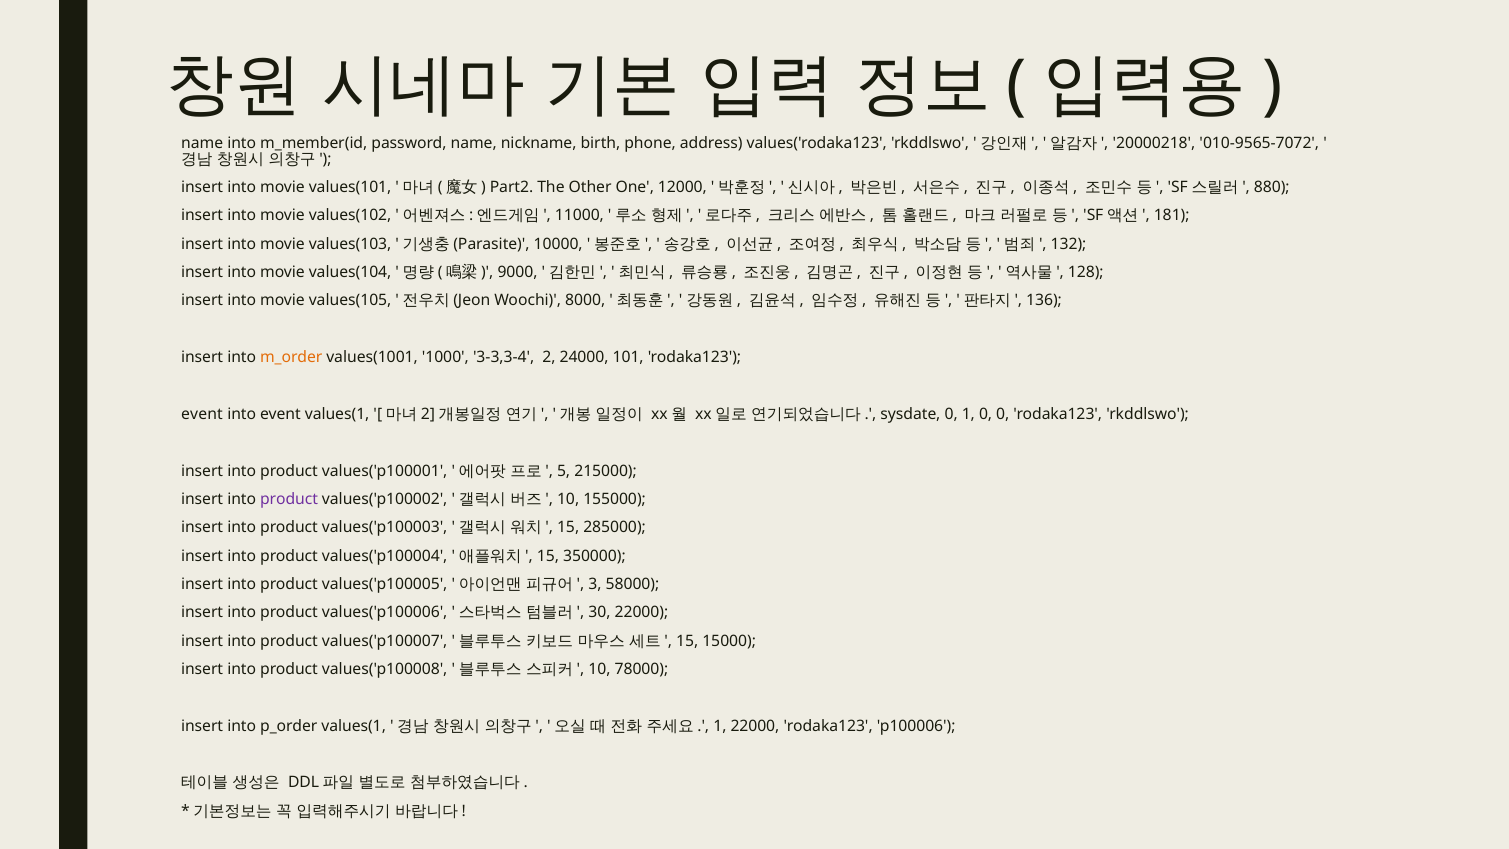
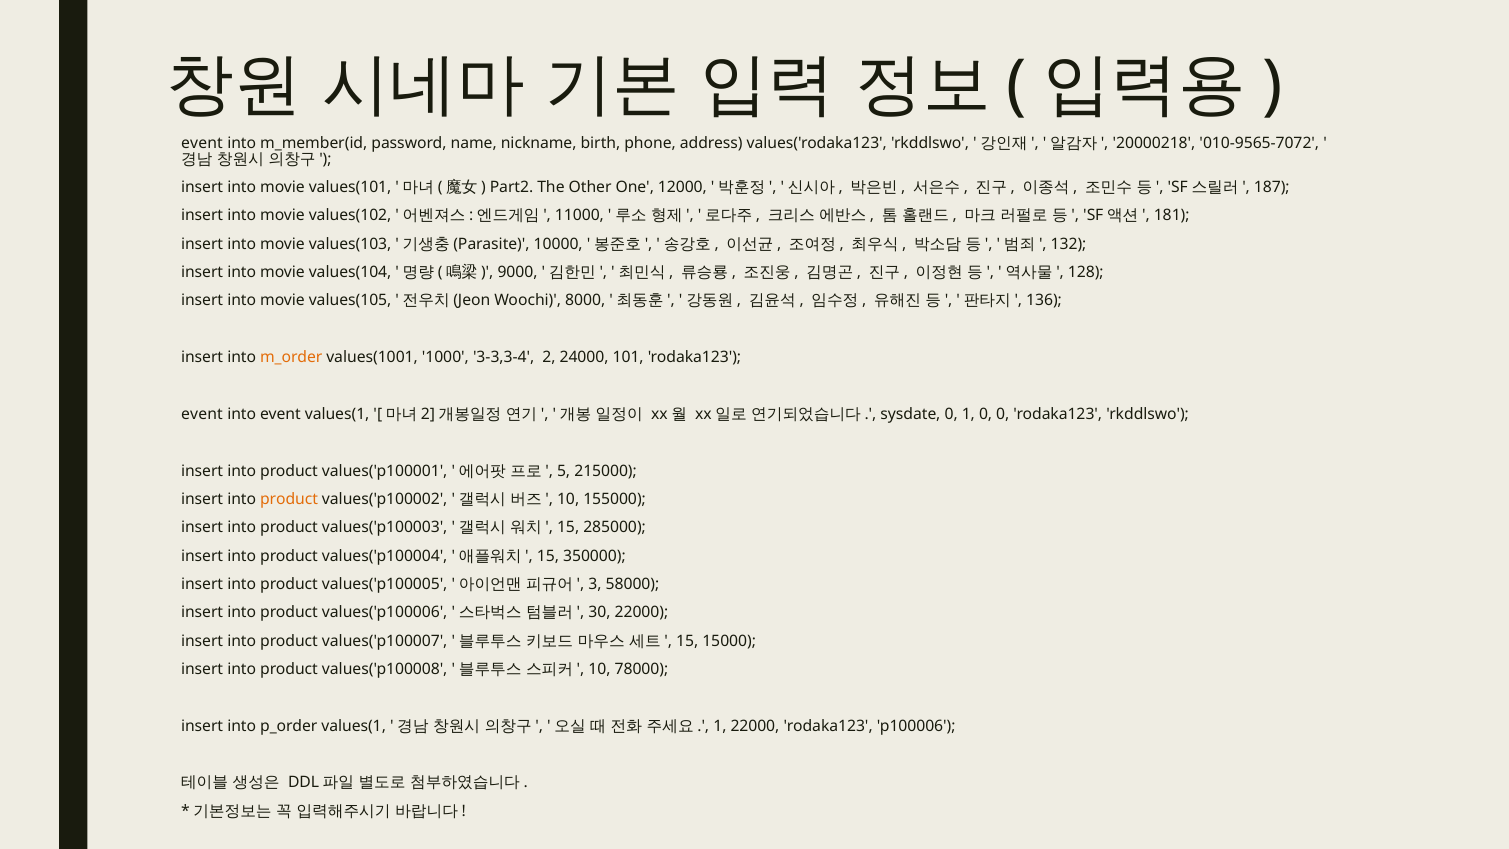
name: name -> event (202, 143)
880: 880 -> 187 (1272, 187)
product colour: purple -> orange (289, 499)
